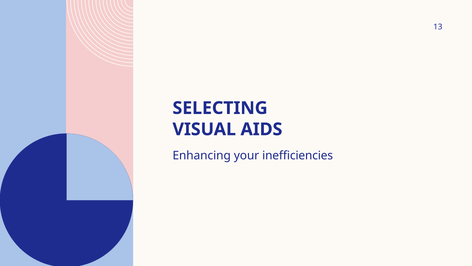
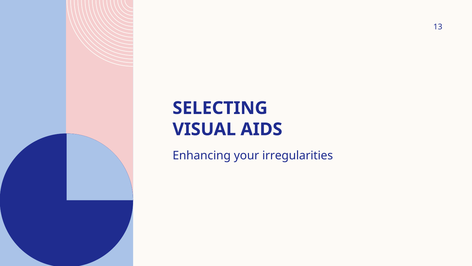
inefficiencies: inefficiencies -> irregularities (298, 155)
